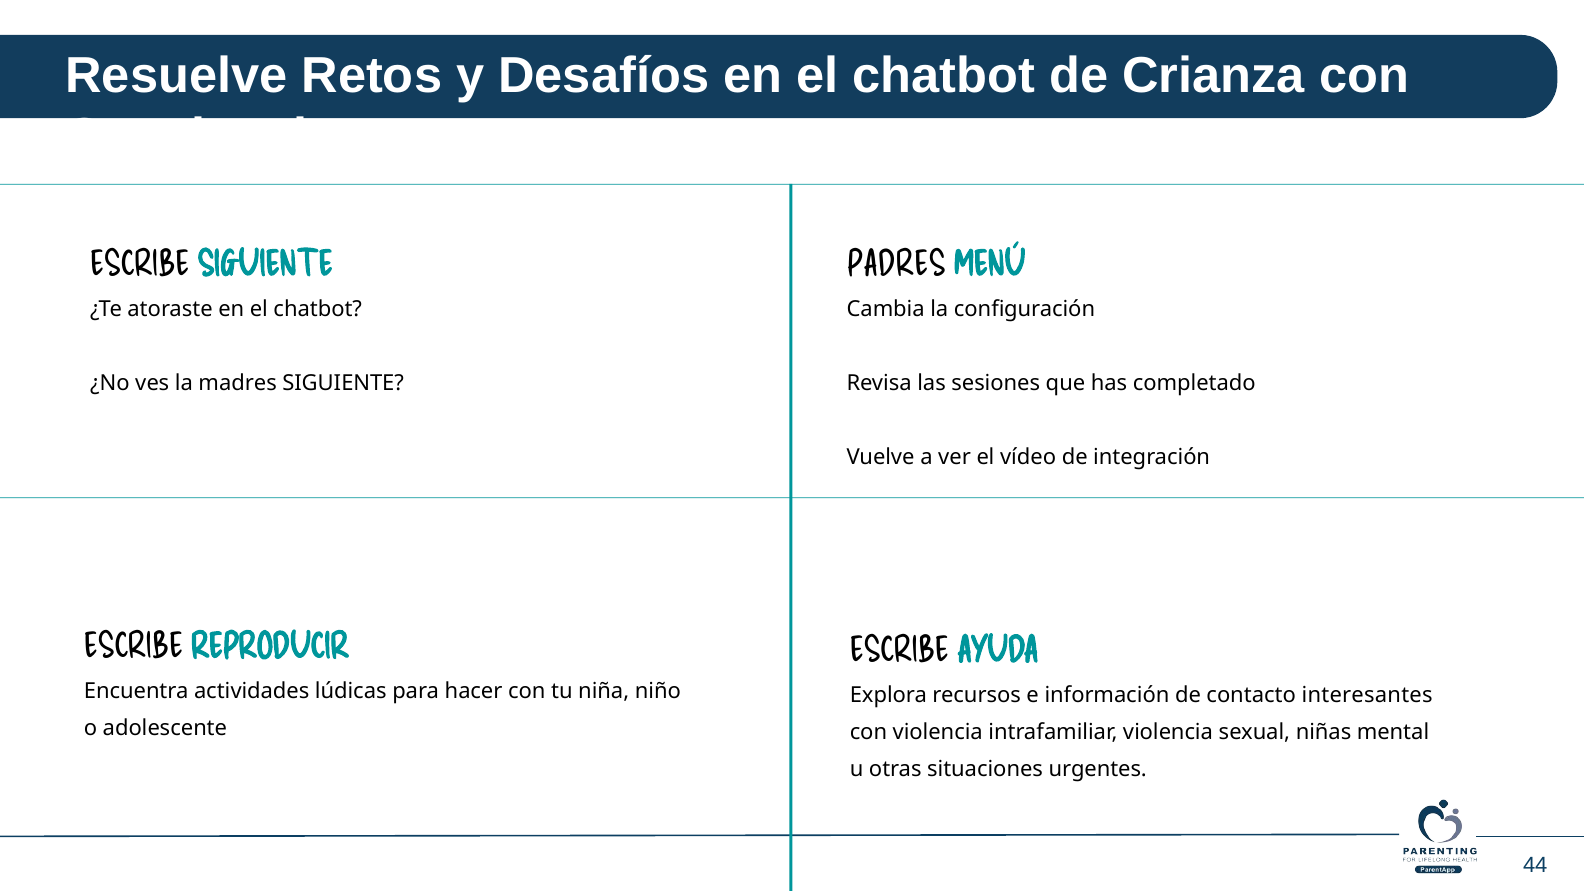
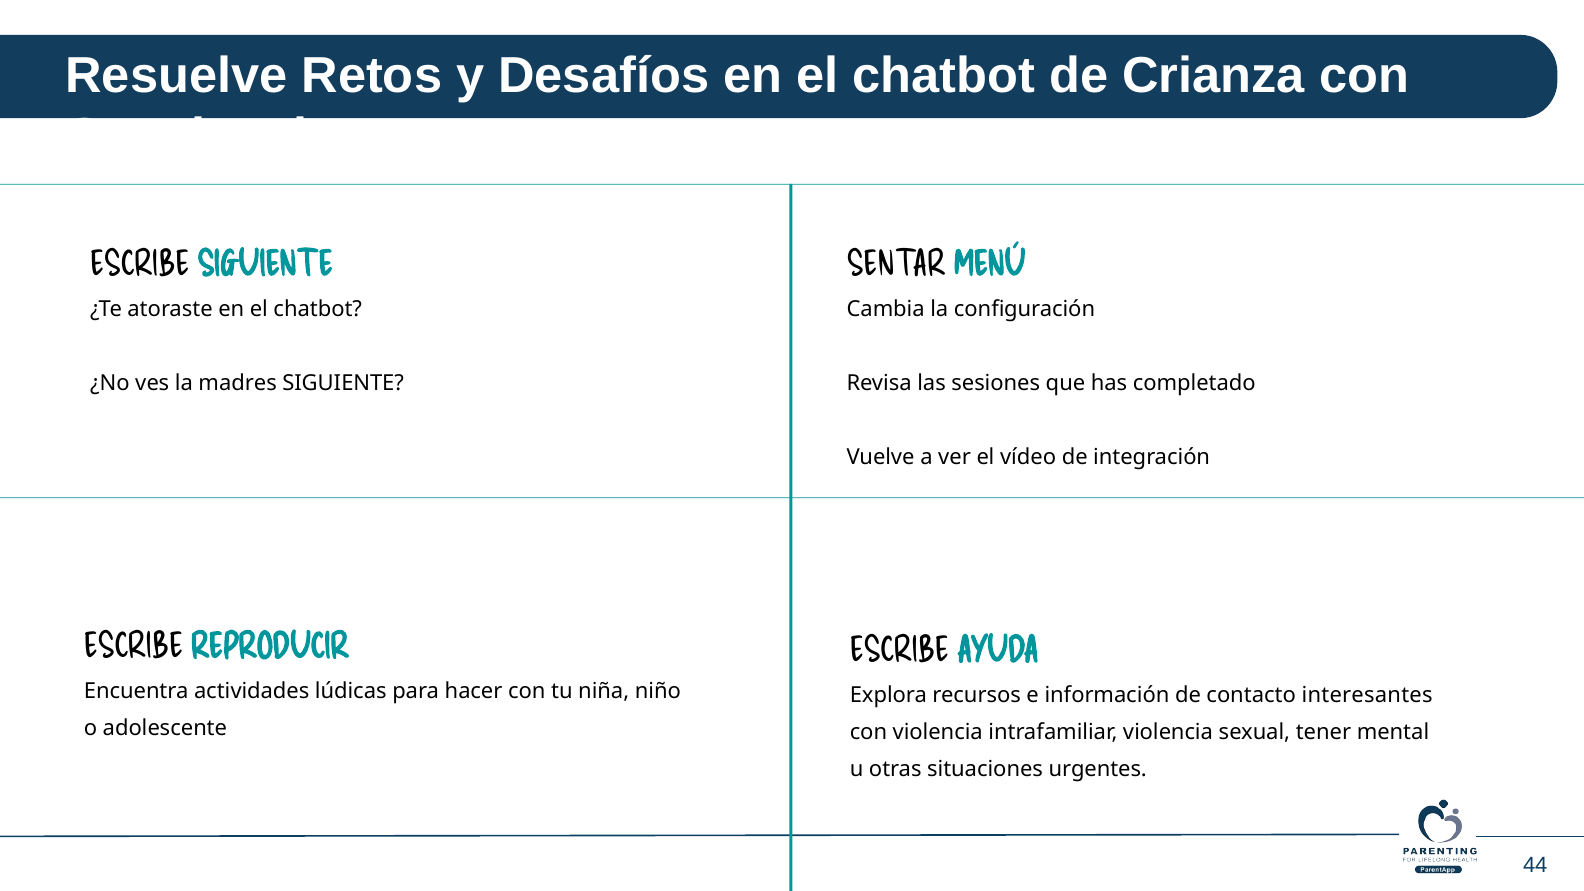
PADRES: PADRES -> SENTAR (896, 265)
niñas: niñas -> tener (1324, 732)
